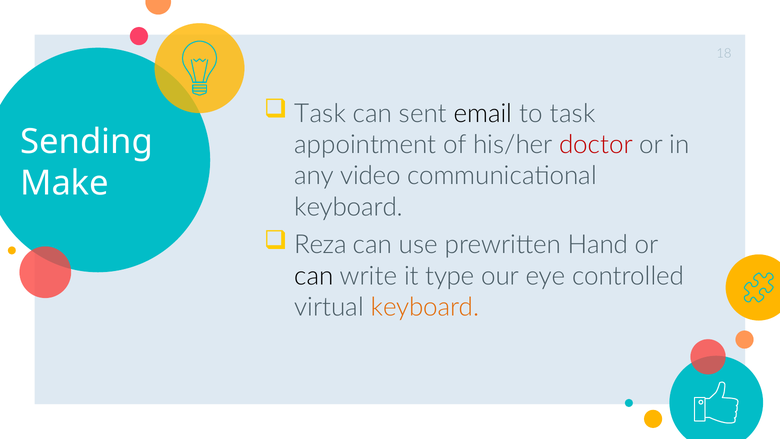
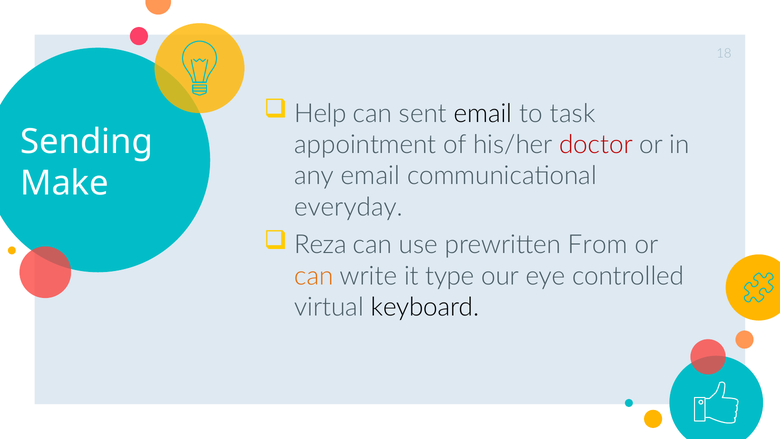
Task: Task -> Help (320, 113)
any video: video -> email (370, 176)
keyboard: keyboard -> everyday (349, 207)
Hand: Hand -> From (598, 245)
can colour: black -> orange (314, 276)
keyboard colour: orange -> black (425, 307)
